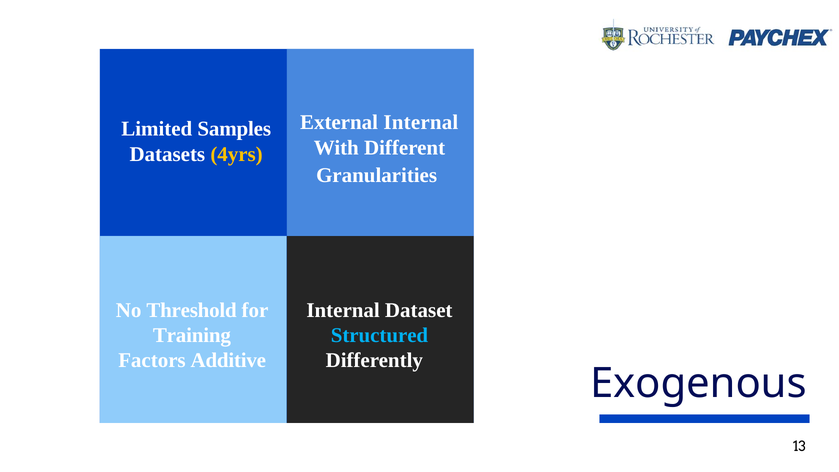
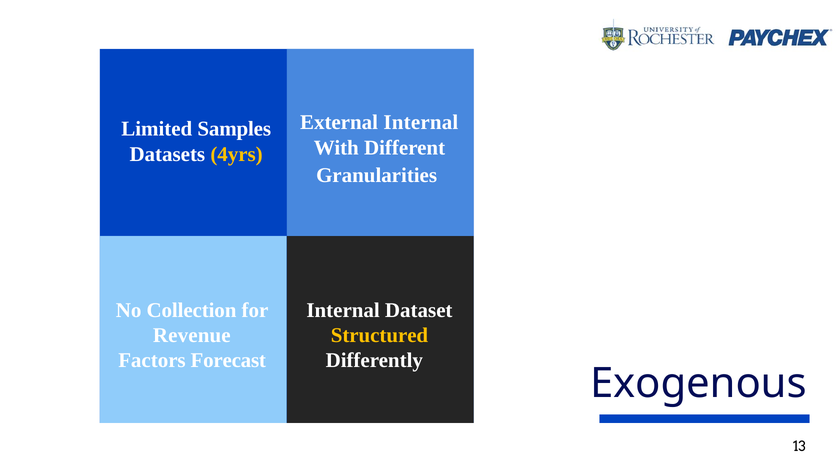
Threshold: Threshold -> Collection (191, 310)
Training: Training -> Revenue (192, 335)
Structured colour: light blue -> yellow (379, 335)
Additive: Additive -> Forecast (228, 360)
